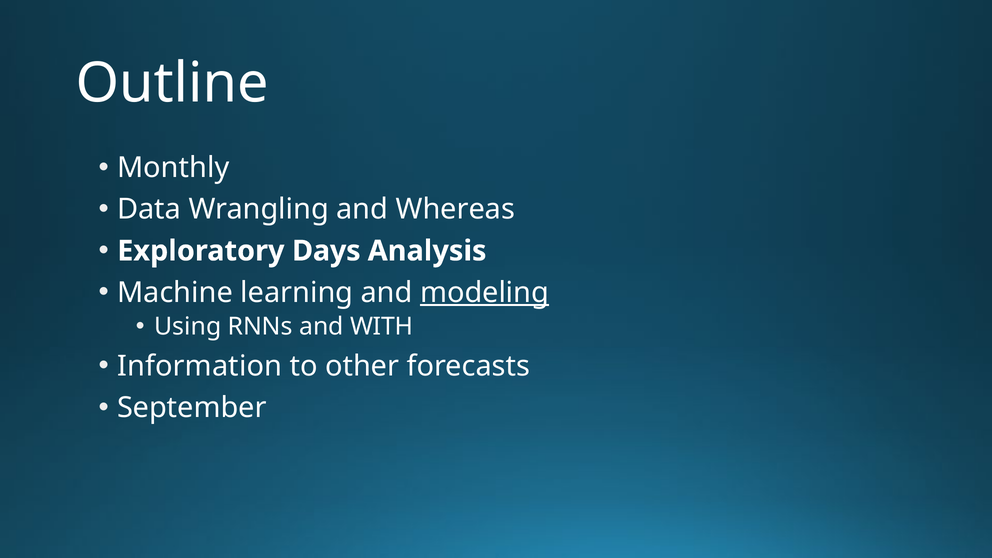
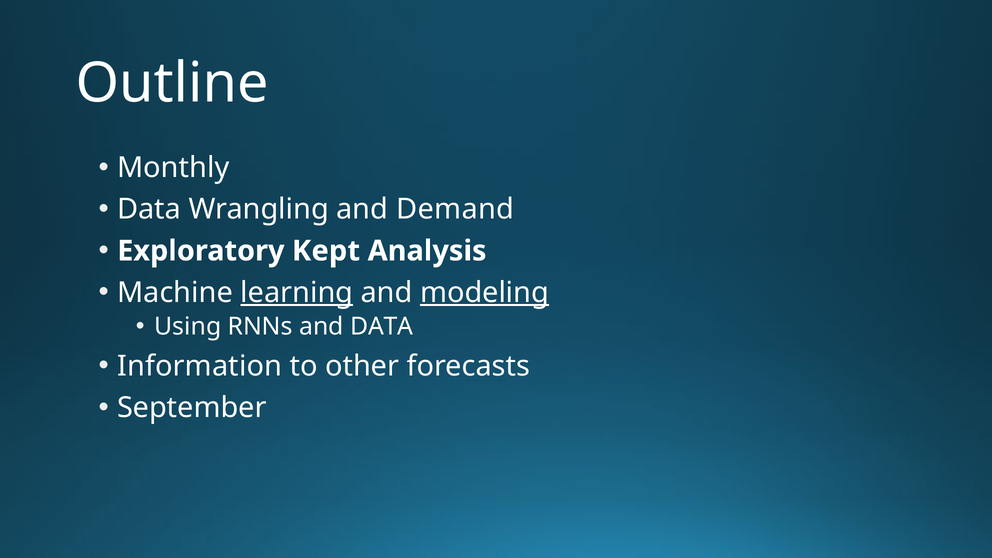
Whereas: Whereas -> Demand (455, 209)
Days: Days -> Kept (326, 251)
learning underline: none -> present (297, 292)
and WITH: WITH -> DATA (382, 327)
